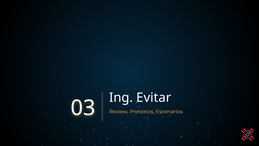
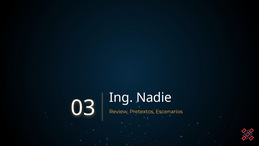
Evitar: Evitar -> Nadie (154, 98)
